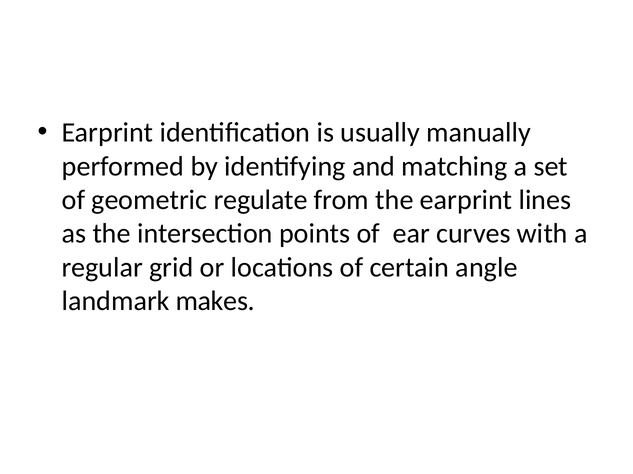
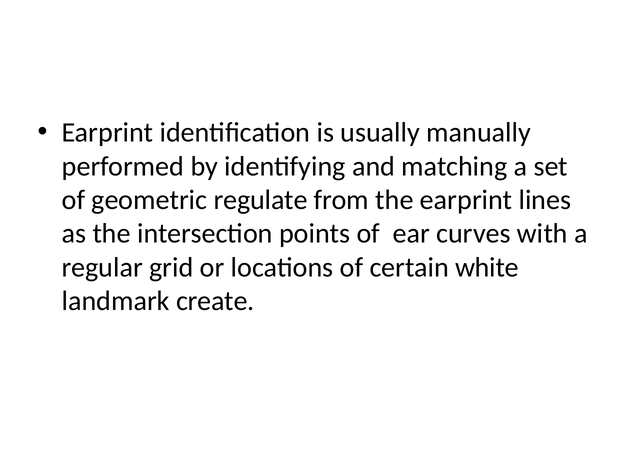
angle: angle -> white (487, 268)
makes: makes -> create (215, 302)
